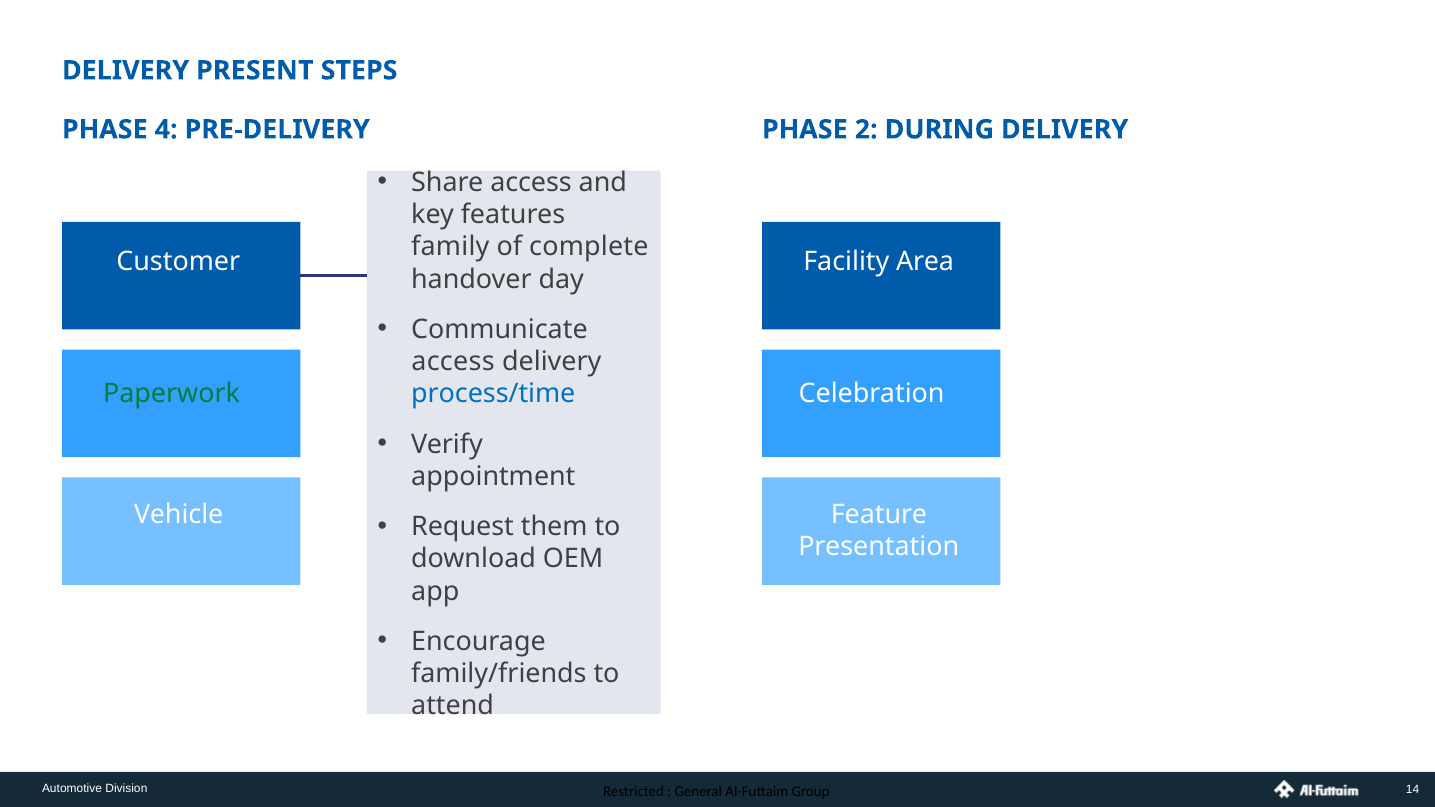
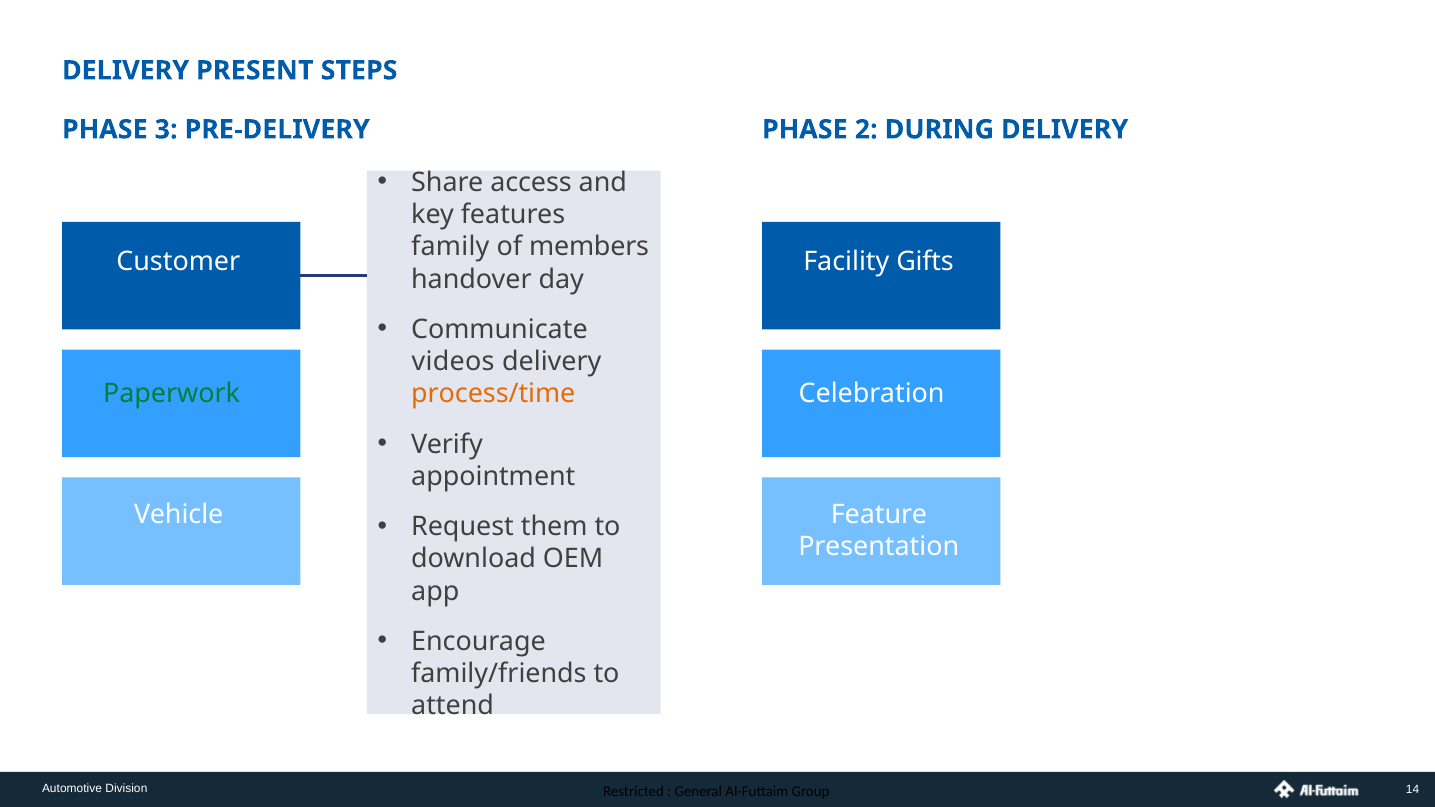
4: 4 -> 3 (166, 130)
complete: complete -> members (589, 247)
Area: Area -> Gifts (925, 261)
access: access -> videos (453, 362)
process/time colour: blue -> orange (493, 394)
